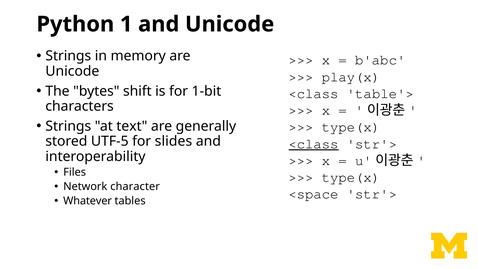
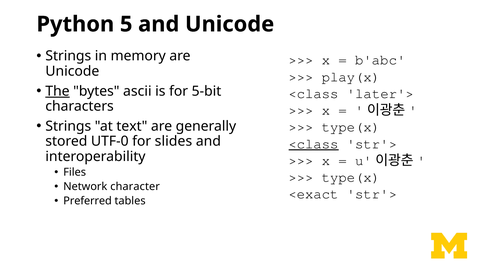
1: 1 -> 5 (126, 24)
The underline: none -> present (58, 91)
shift: shift -> ascii (137, 91)
1-bit: 1-bit -> 5-bit (206, 91)
table'>: table'> -> later'> (380, 93)
UTF-5: UTF-5 -> UTF-0 (110, 141)
<space: <space -> <exact (314, 194)
Whatever: Whatever -> Preferred (88, 201)
